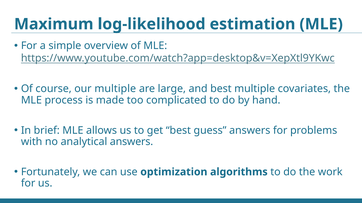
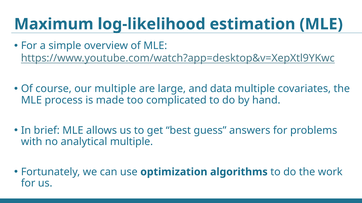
and best: best -> data (221, 89)
analytical answers: answers -> multiple (131, 142)
